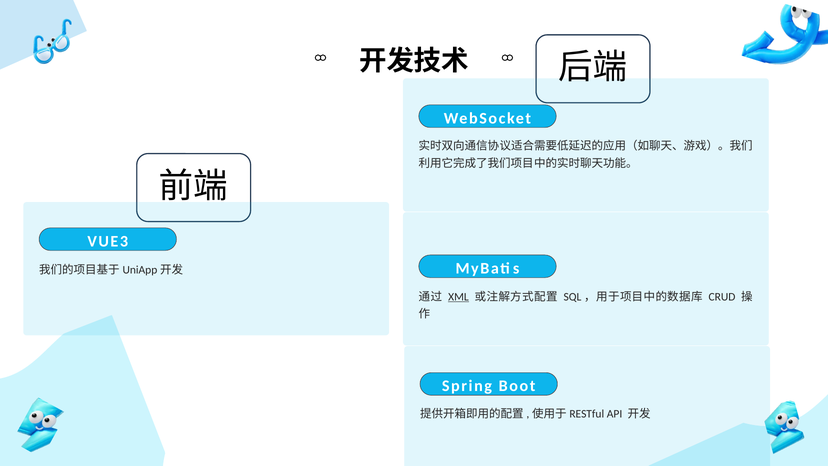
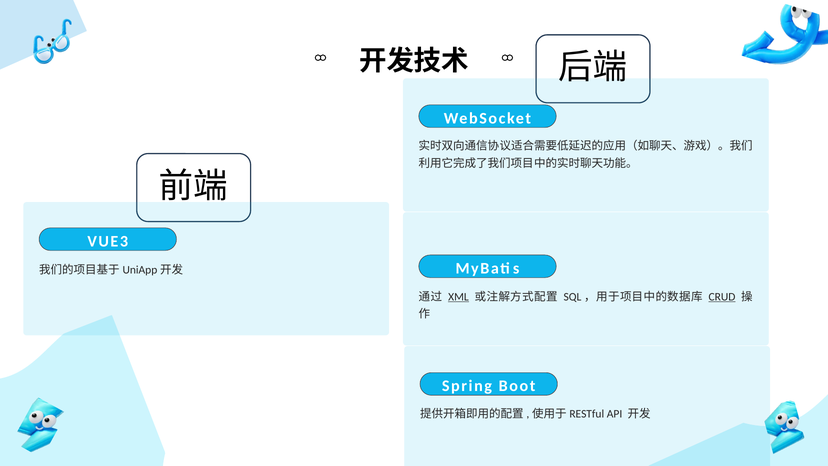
CRUD underline: none -> present (722, 297)
